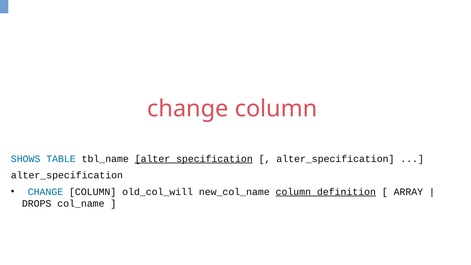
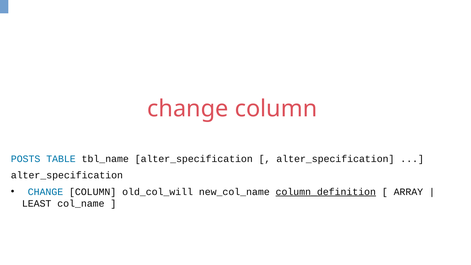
SHOWS: SHOWS -> POSTS (26, 159)
alter_specification underline: present -> none (194, 159)
DROPS: DROPS -> LEAST (37, 204)
